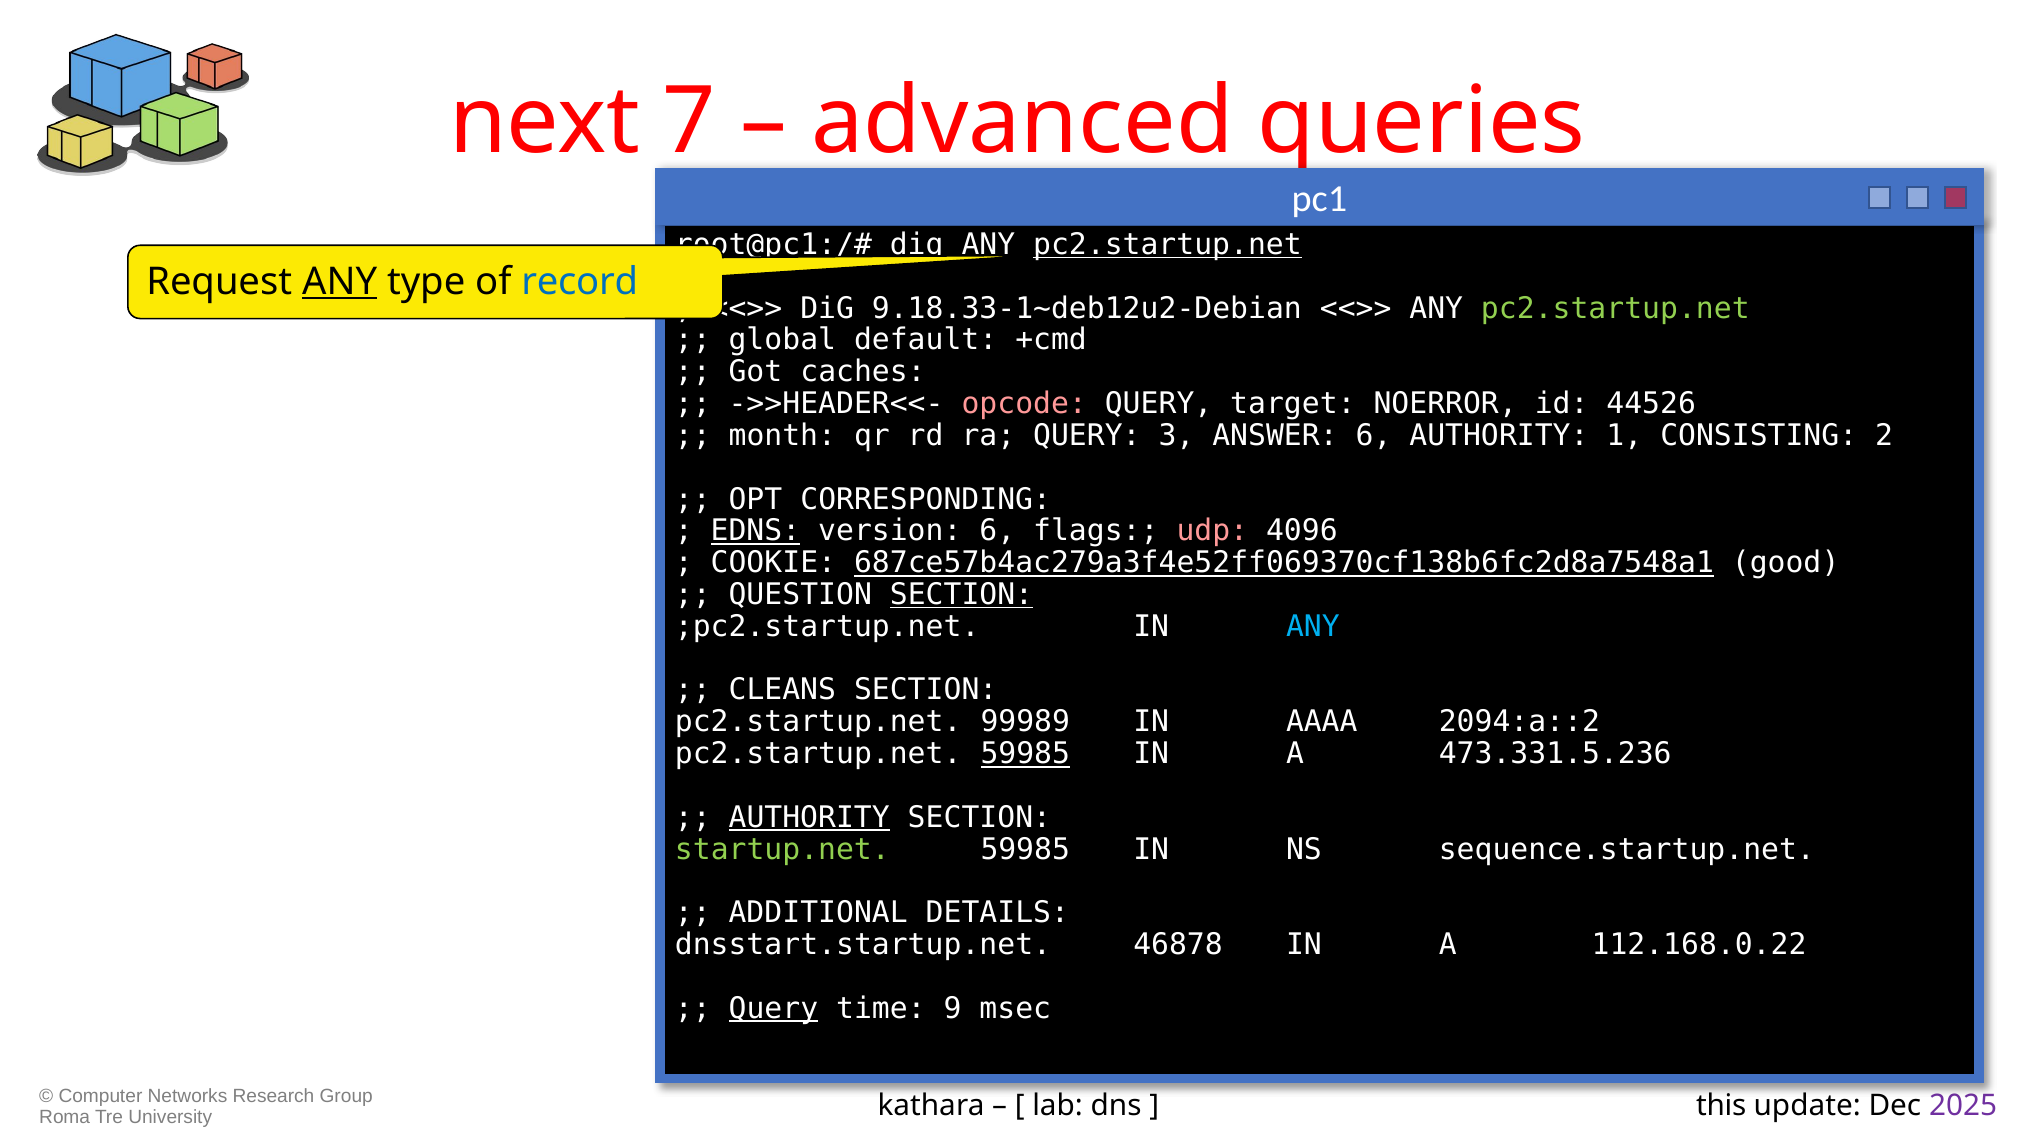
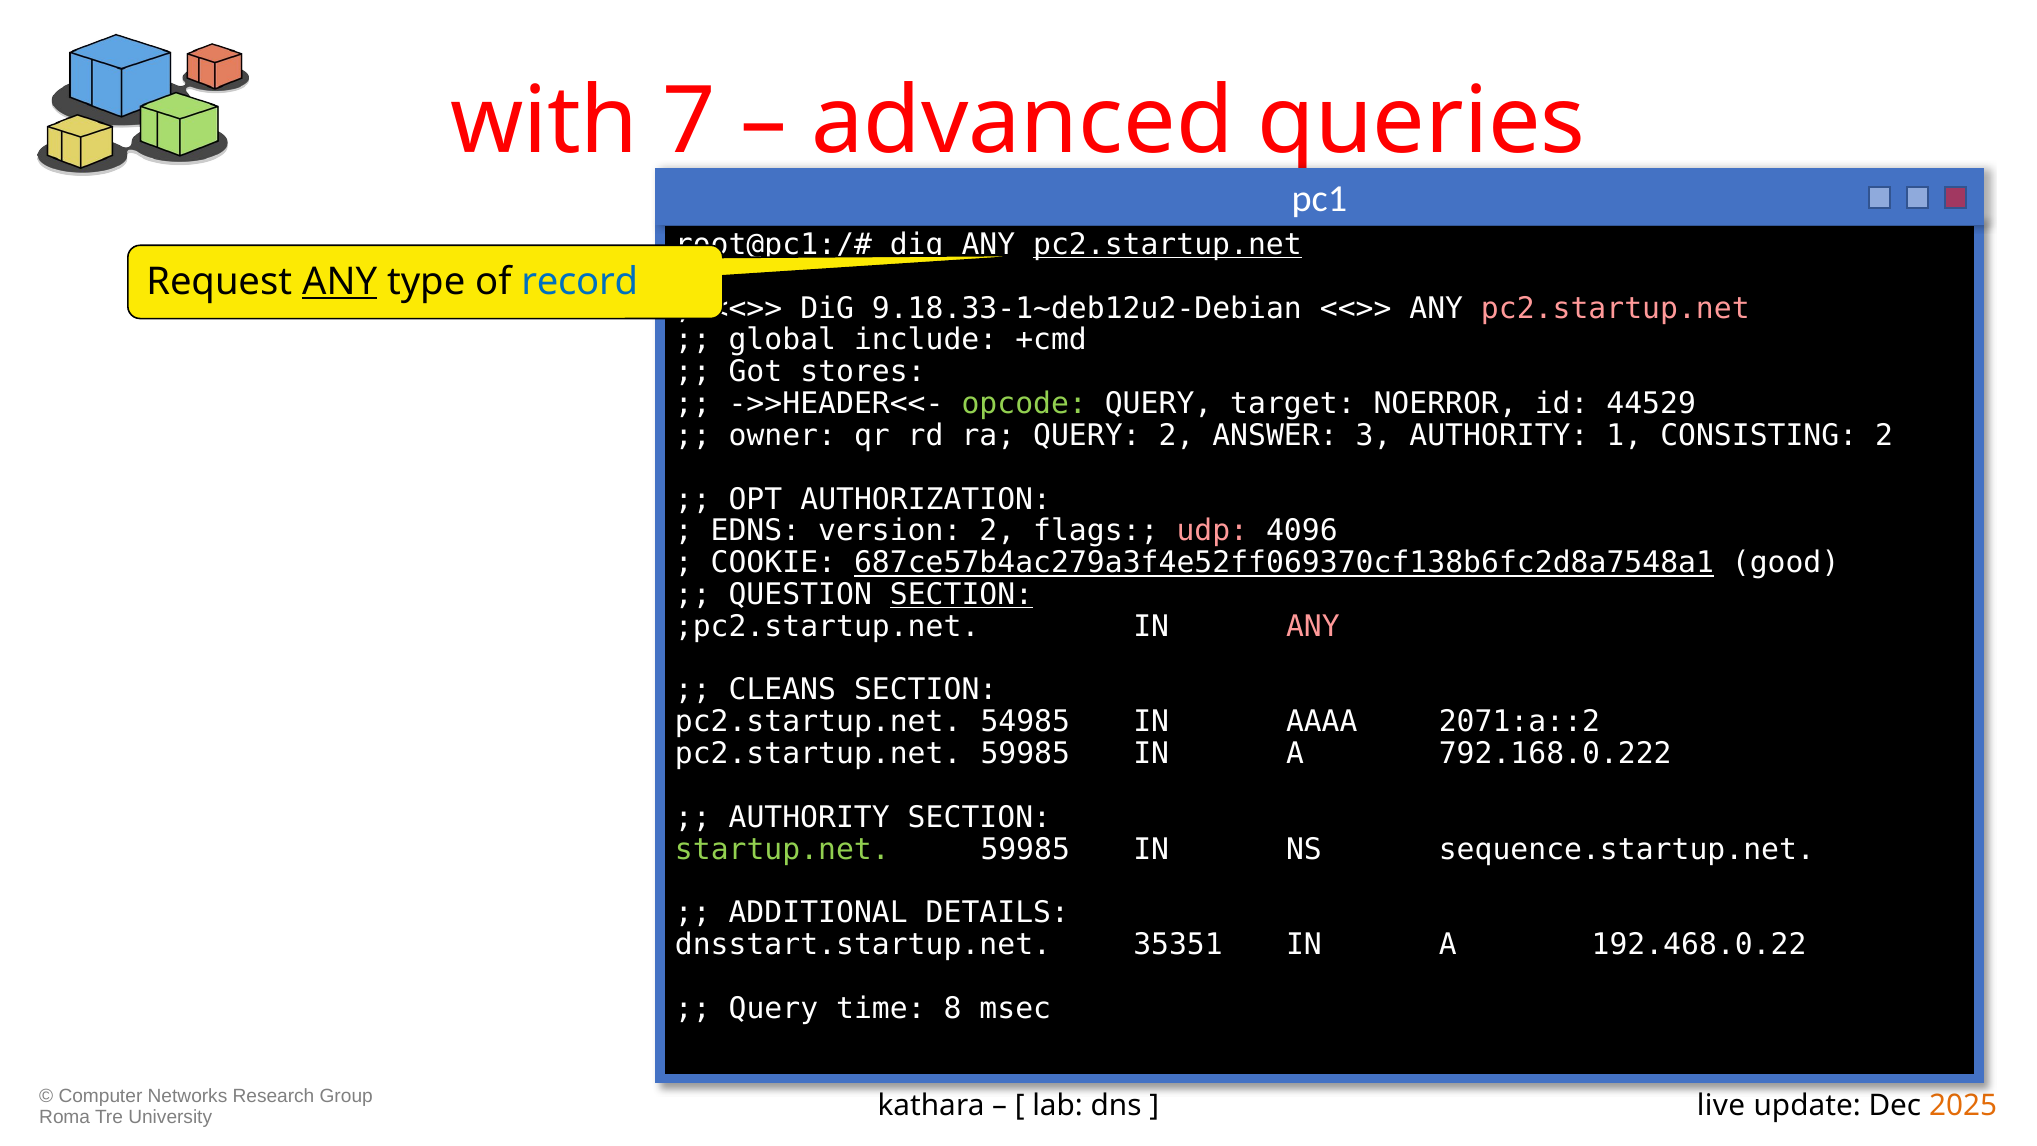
next: next -> with (544, 121)
pc2.startup.net colour: light green -> pink (1615, 308)
default: default -> include (926, 340)
caches: caches -> stores (863, 372)
opcode colour: pink -> light green (1024, 404)
44526: 44526 -> 44529 (1651, 404)
month: month -> owner (782, 436)
QUERY 3: 3 -> 2 (1176, 436)
ANSWER 6: 6 -> 3 (1373, 436)
CORRESPONDING: CORRESPONDING -> AUTHORIZATION (926, 499)
EDNS underline: present -> none (755, 531)
version 6: 6 -> 2 (997, 531)
ANY colour: light blue -> pink (1313, 626)
99989: 99989 -> 54985 (1025, 722)
2094:a::2: 2094:a::2 -> 2071:a::2 (1519, 722)
59985 underline: present -> none (1025, 754)
473.331.5.236: 473.331.5.236 -> 792.168.0.222 (1555, 754)
AUTHORITY underline: present -> none (809, 817)
46878: 46878 -> 35351 (1178, 945)
112.168.0.22: 112.168.0.22 -> 192.468.0.22 (1699, 945)
Query underline: present -> none (773, 1008)
9: 9 -> 8 (952, 1008)
this: this -> live (1721, 1106)
2025 colour: purple -> orange (1963, 1106)
